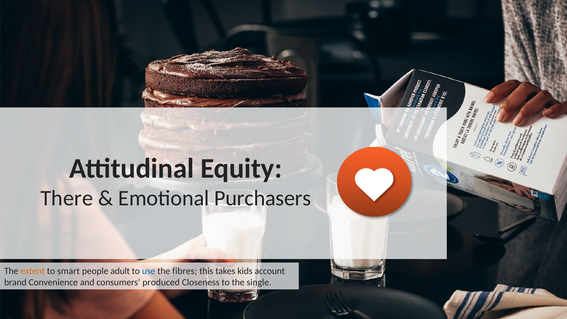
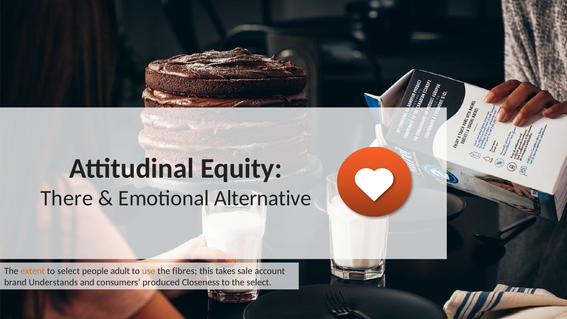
Purchasers: Purchasers -> Alternative (263, 198)
to smart: smart -> select (69, 271)
use colour: blue -> orange (149, 271)
kids: kids -> sale (245, 271)
Convenience: Convenience -> Understands (53, 282)
the single: single -> select (259, 282)
